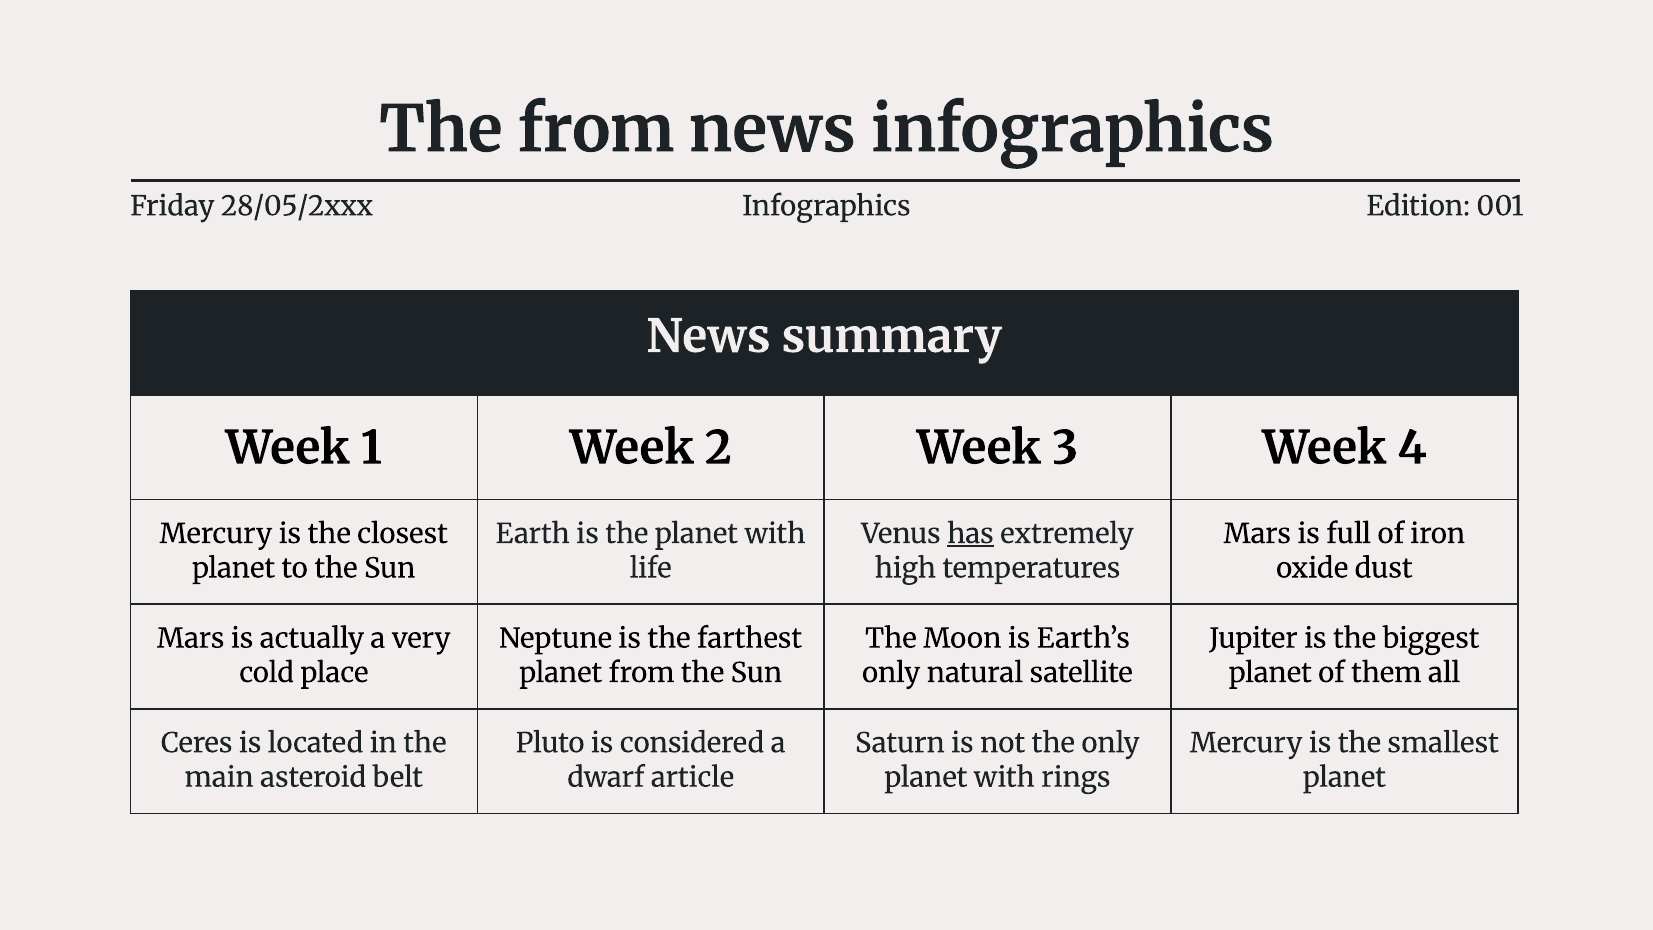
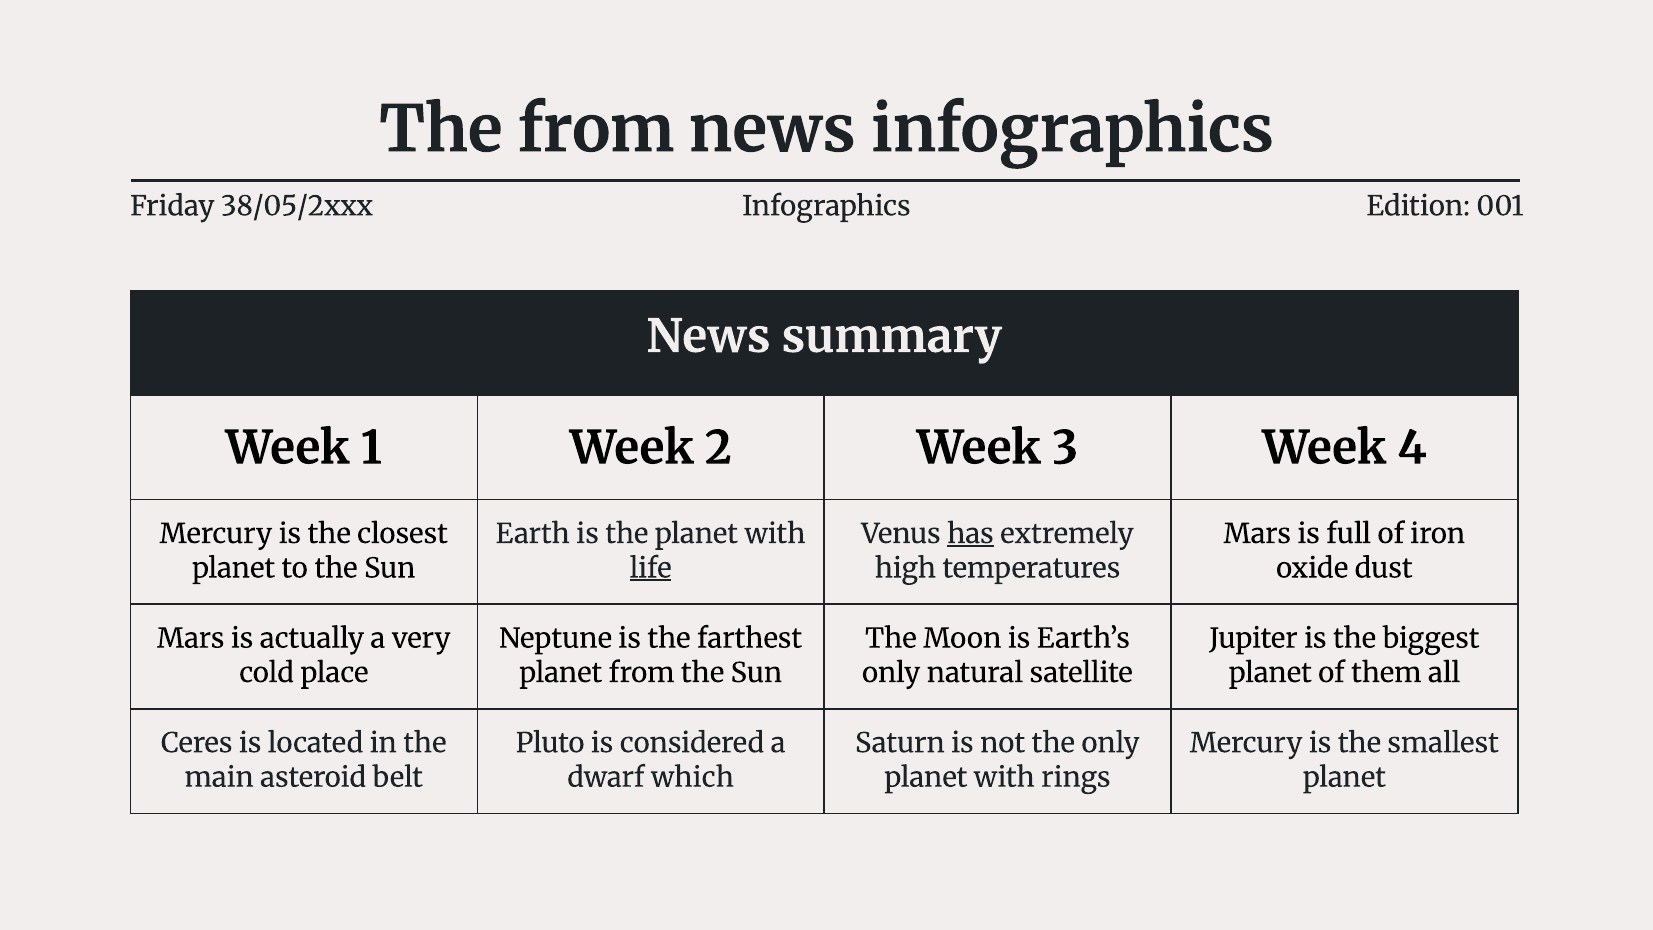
28/05/2xxx: 28/05/2xxx -> 38/05/2xxx (297, 206)
life underline: none -> present (651, 568)
article: article -> which (692, 778)
